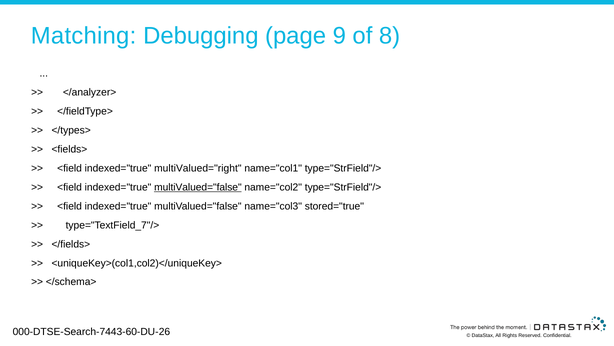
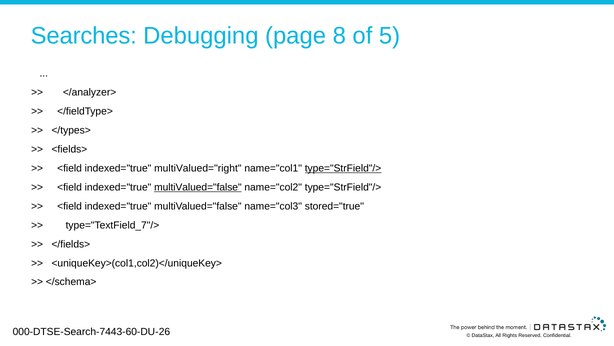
Matching: Matching -> Searches (84, 36)
9: 9 -> 8 (339, 36)
8: 8 -> 5 (390, 36)
type="StrField"/> underline: none -> present (343, 168)
